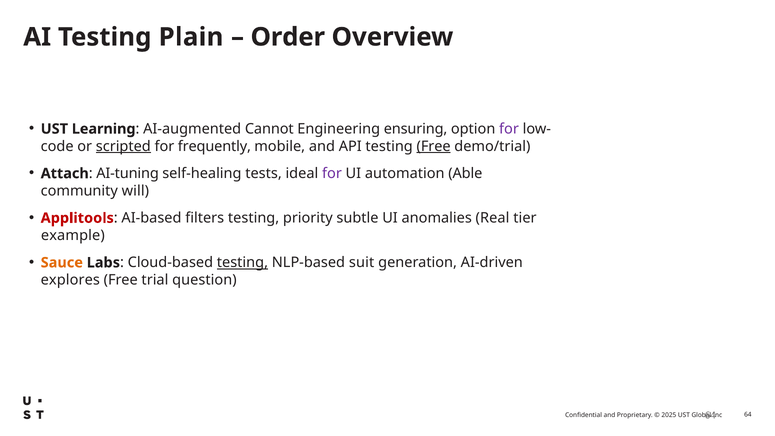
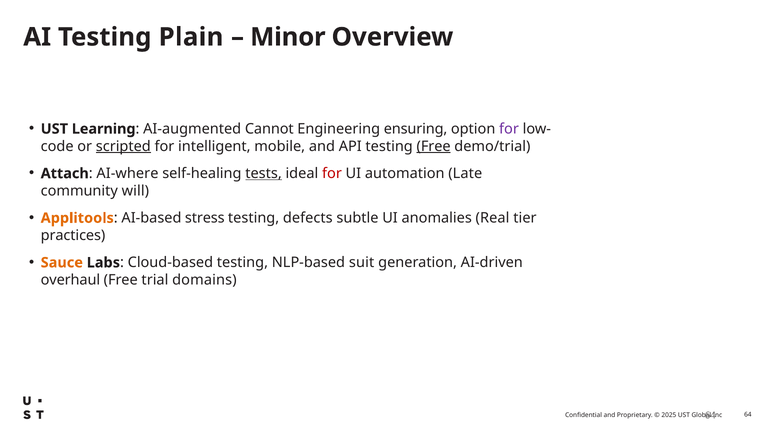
Order: Order -> Minor (288, 37)
frequently: frequently -> intelligent (214, 146)
AI-tuning: AI-tuning -> AI-where (127, 173)
tests underline: none -> present (264, 173)
for colour: purple -> red (332, 173)
Able: Able -> Late (465, 173)
Applitools colour: red -> orange (77, 218)
filters: filters -> stress (205, 218)
priority: priority -> defects (308, 218)
example: example -> practices (73, 235)
testing underline: present -> none (242, 263)
explores: explores -> overhaul (70, 280)
question: question -> domains (204, 280)
